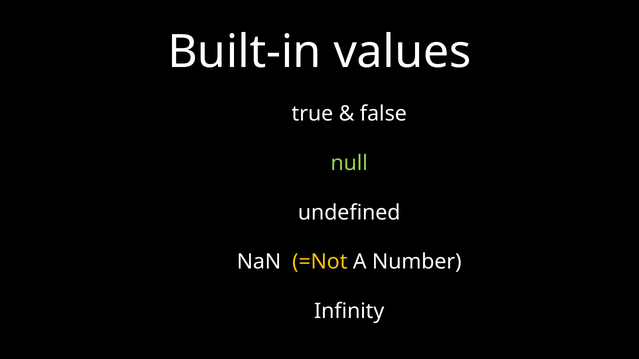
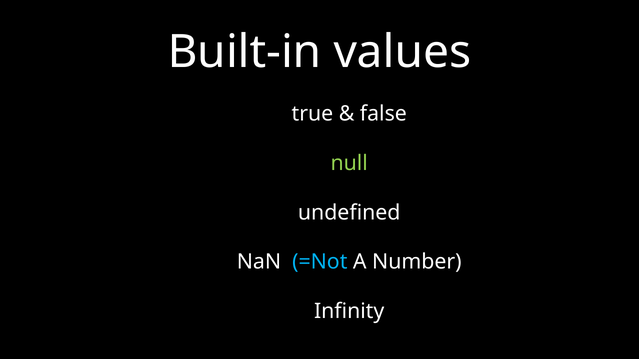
=Not colour: yellow -> light blue (320, 262)
